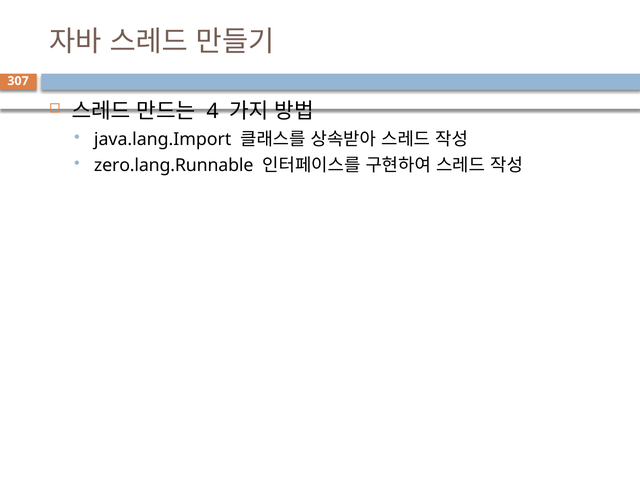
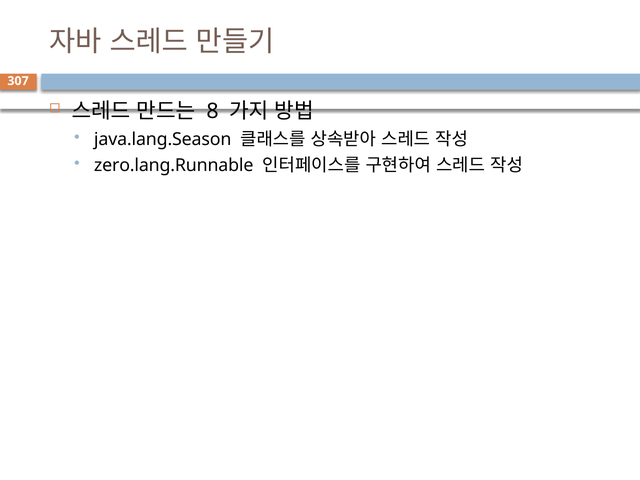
4: 4 -> 8 (213, 111)
java.lang.Import: java.lang.Import -> java.lang.Season (163, 139)
